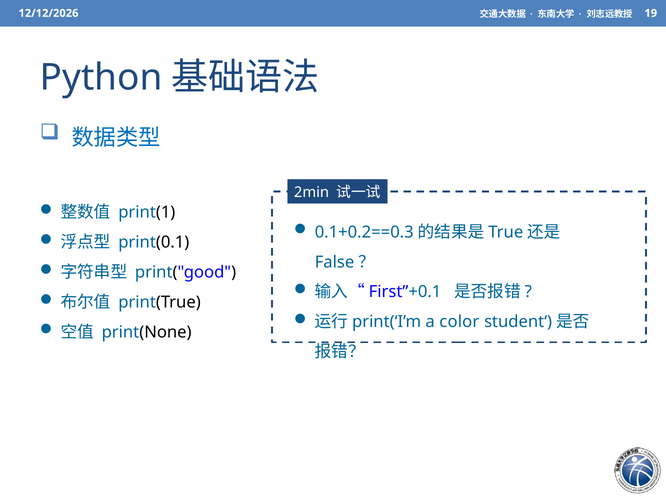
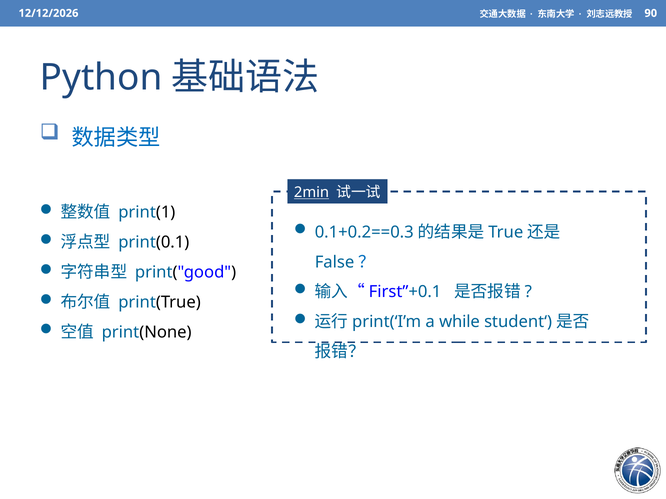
19: 19 -> 90 (651, 13)
2min underline: none -> present (312, 193)
color: color -> while (460, 322)
